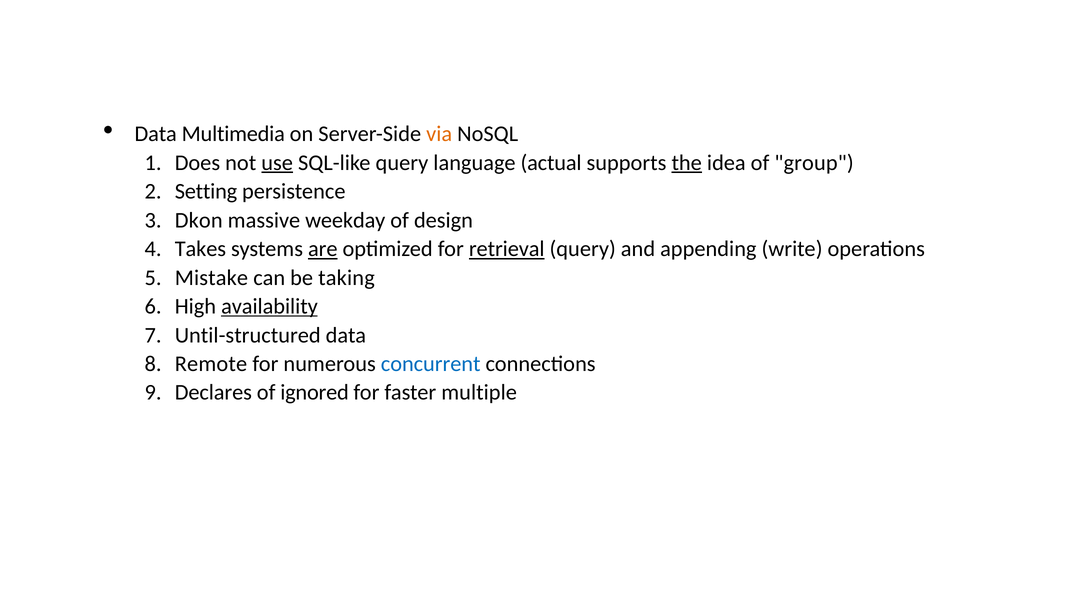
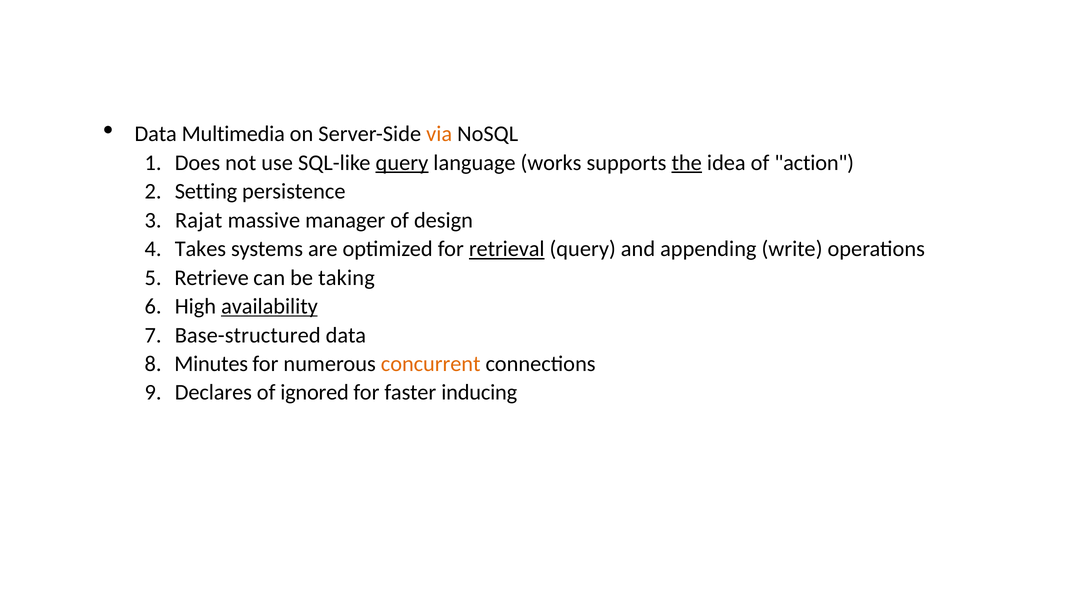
use underline: present -> none (277, 163)
query underline: none -> present (402, 163)
actual: actual -> works (551, 163)
group: group -> action (814, 163)
Dkon: Dkon -> Rajat (199, 220)
weekday: weekday -> manager (345, 220)
are underline: present -> none (323, 249)
Mistake: Mistake -> Retrieve (212, 278)
Until-structured: Until-structured -> Base-structured (248, 335)
Remote: Remote -> Minutes (211, 364)
concurrent colour: blue -> orange (431, 364)
multiple: multiple -> inducing (479, 392)
